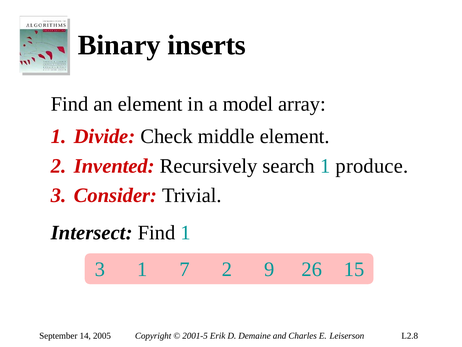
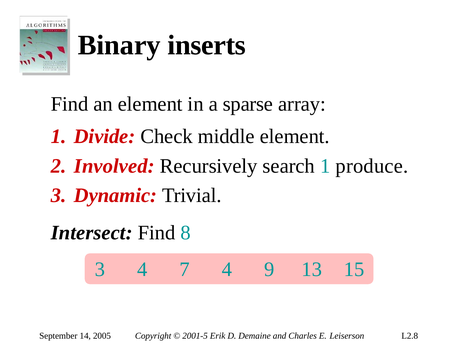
model: model -> sparse (248, 104)
Invented: Invented -> Involved (114, 166)
Consider: Consider -> Dynamic (115, 195)
Find 1: 1 -> 8 (186, 232)
3 1: 1 -> 4 (142, 269)
7 2: 2 -> 4 (227, 269)
26: 26 -> 13 (312, 269)
